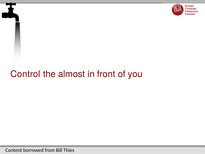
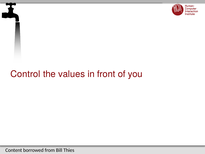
almost: almost -> values (72, 74)
